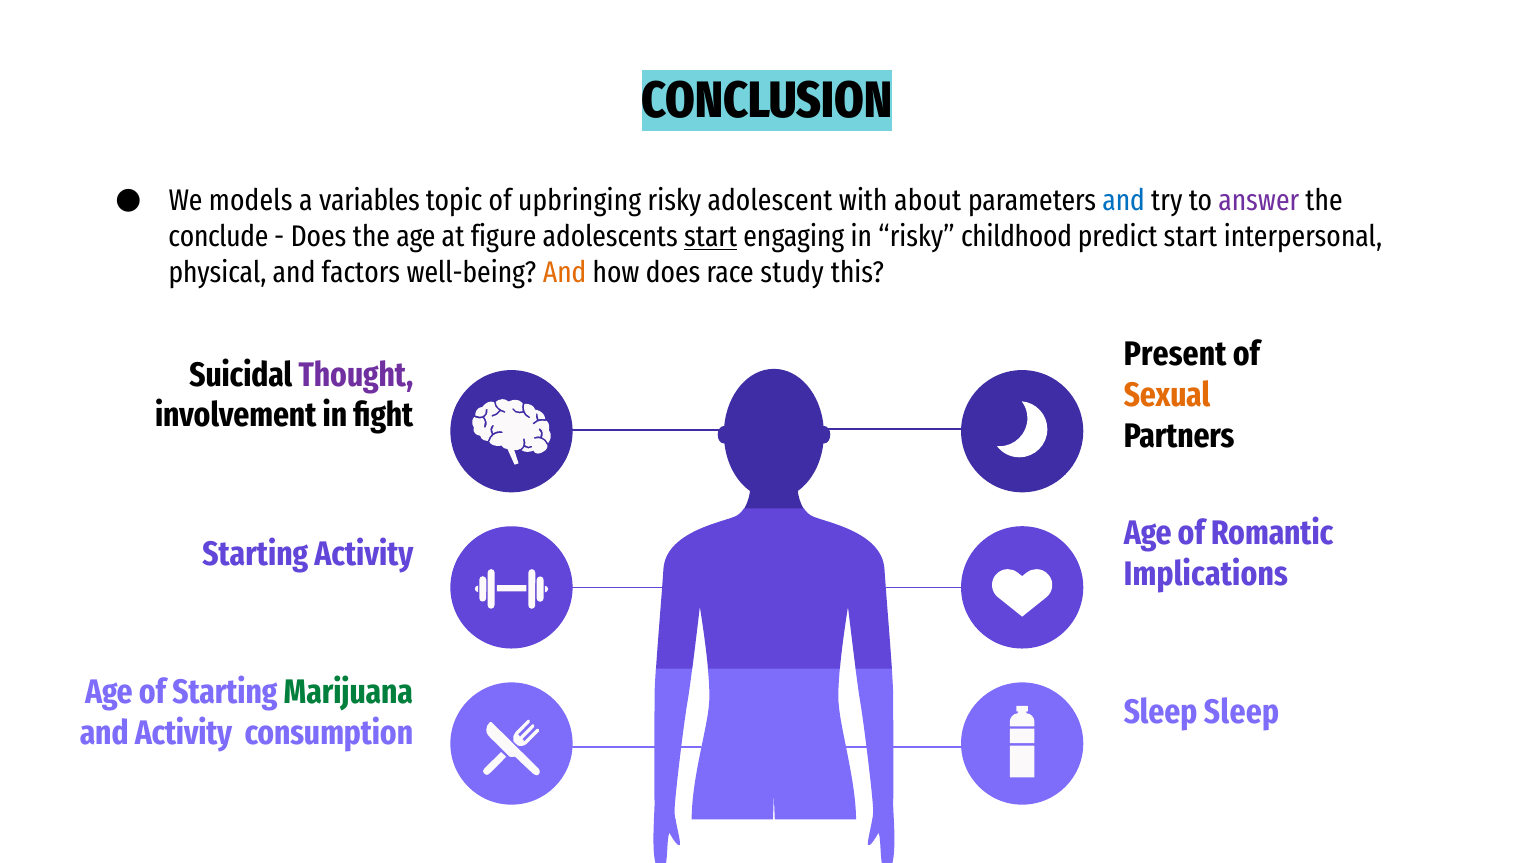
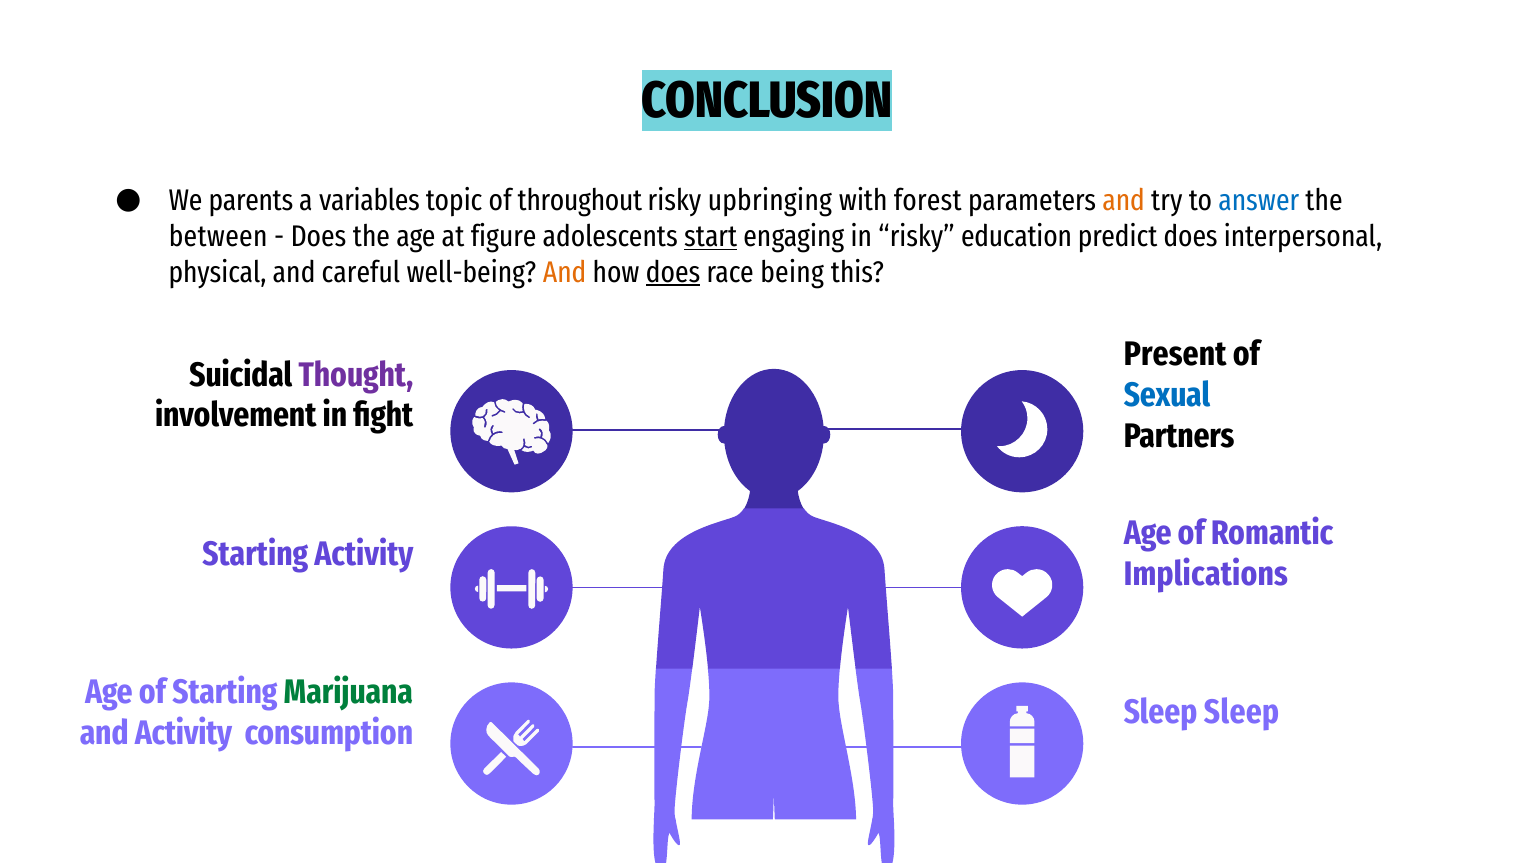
models: models -> parents (251, 201)
upbringing: upbringing -> throughout (580, 201)
adolescent: adolescent -> upbringing (770, 201)
about: about -> forest (928, 201)
and colour: blue -> orange (1124, 201)
answer colour: purple -> blue (1259, 201)
conclude: conclude -> between (218, 237)
childhood: childhood -> education (1016, 237)
predict start: start -> does (1191, 237)
factors: factors -> careful (361, 272)
does underline: none -> present (673, 272)
study: study -> being (792, 272)
Sexual colour: orange -> blue (1167, 395)
